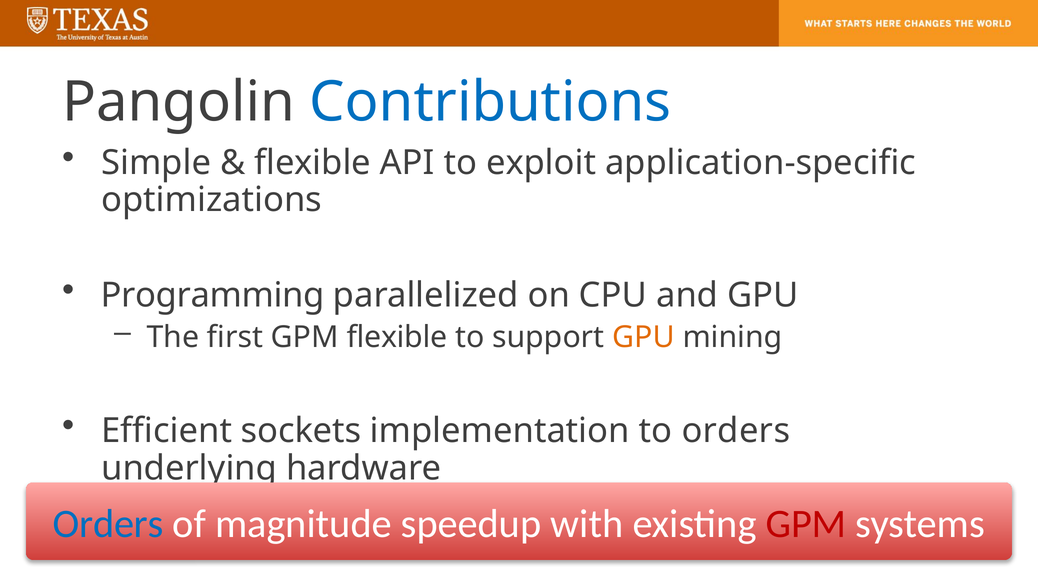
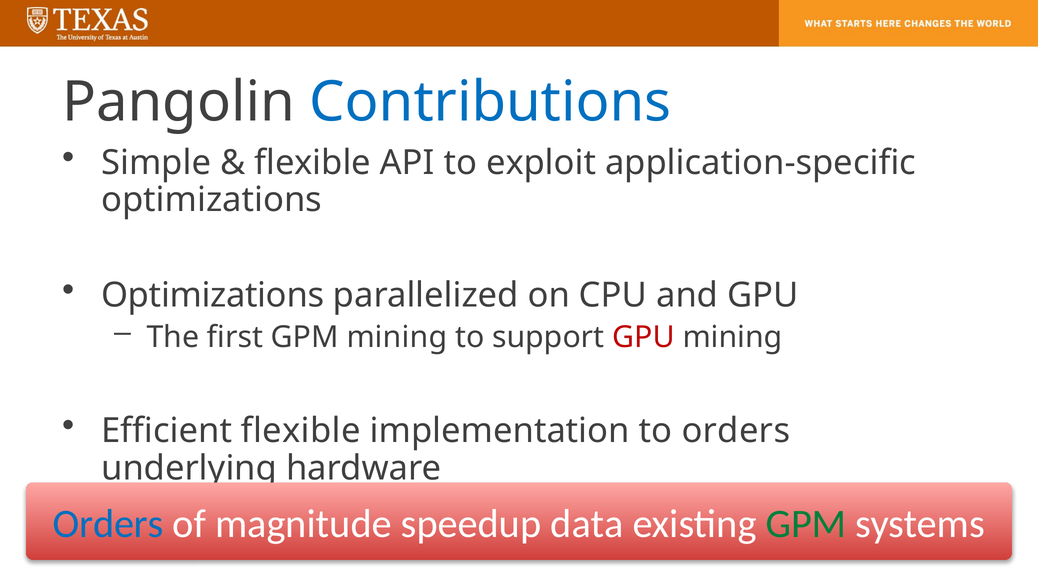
Programming: Programming -> Optimizations (213, 295)
GPM flexible: flexible -> mining (397, 337)
GPU colour: orange -> red (643, 337)
Efficient sockets: sockets -> flexible (301, 431)
with: with -> data (587, 524)
GPM colour: red -> green (806, 524)
